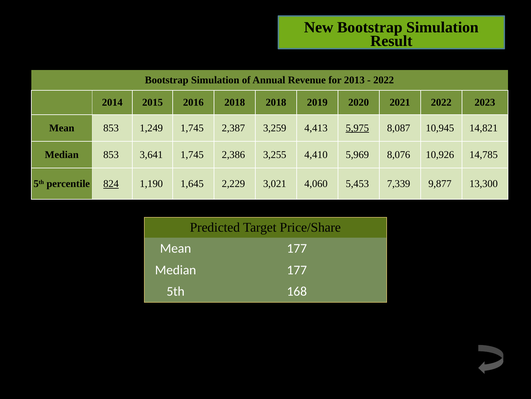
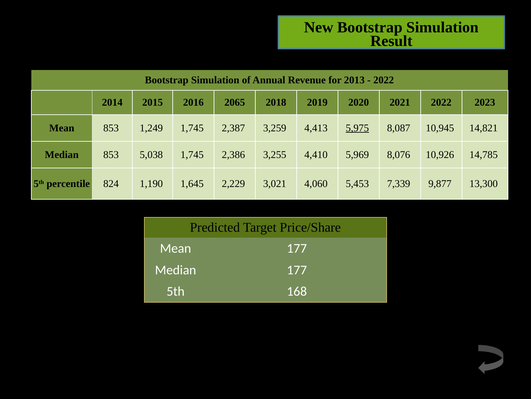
2016 2018: 2018 -> 2065 (235, 102)
3,641: 3,641 -> 5,038 (151, 154)
824 underline: present -> none (111, 183)
